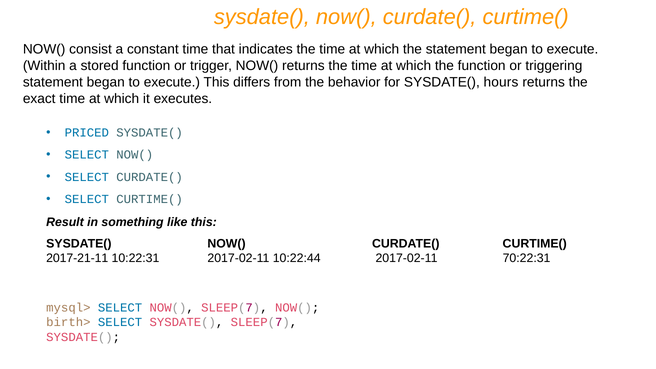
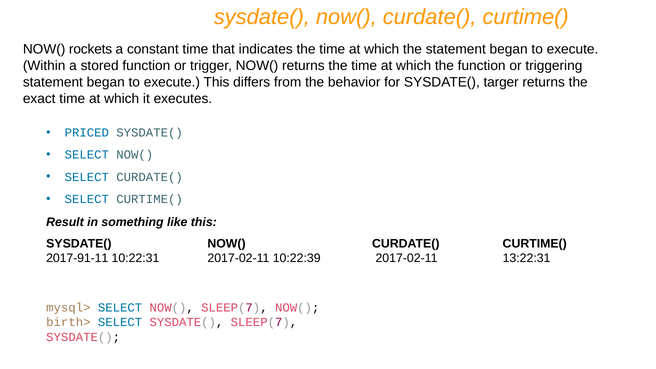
consist: consist -> rockets (91, 49)
hours: hours -> targer (501, 82)
2017-21-11: 2017-21-11 -> 2017-91-11 (77, 258)
10:22:44: 10:22:44 -> 10:22:39 (297, 258)
70:22:31: 70:22:31 -> 13:22:31 (527, 258)
